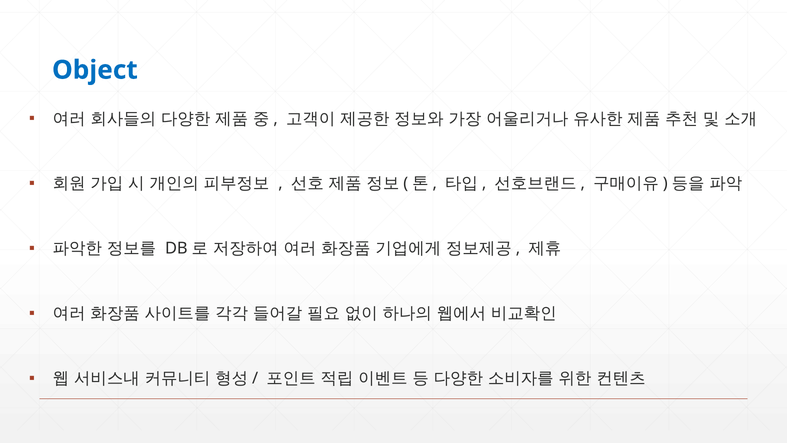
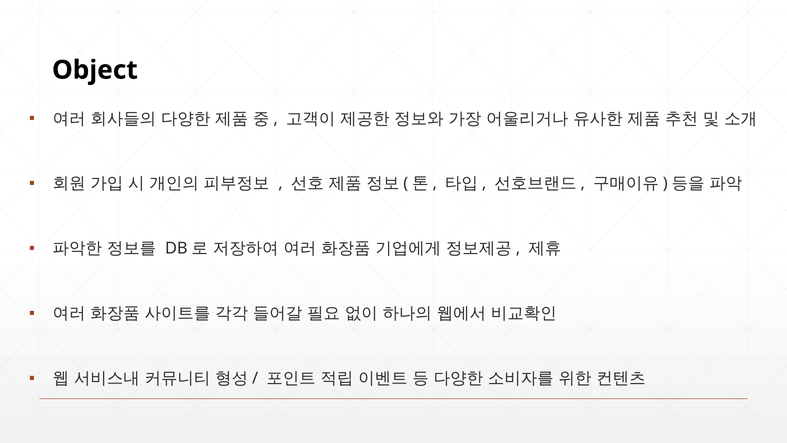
Object colour: blue -> black (95, 70)
